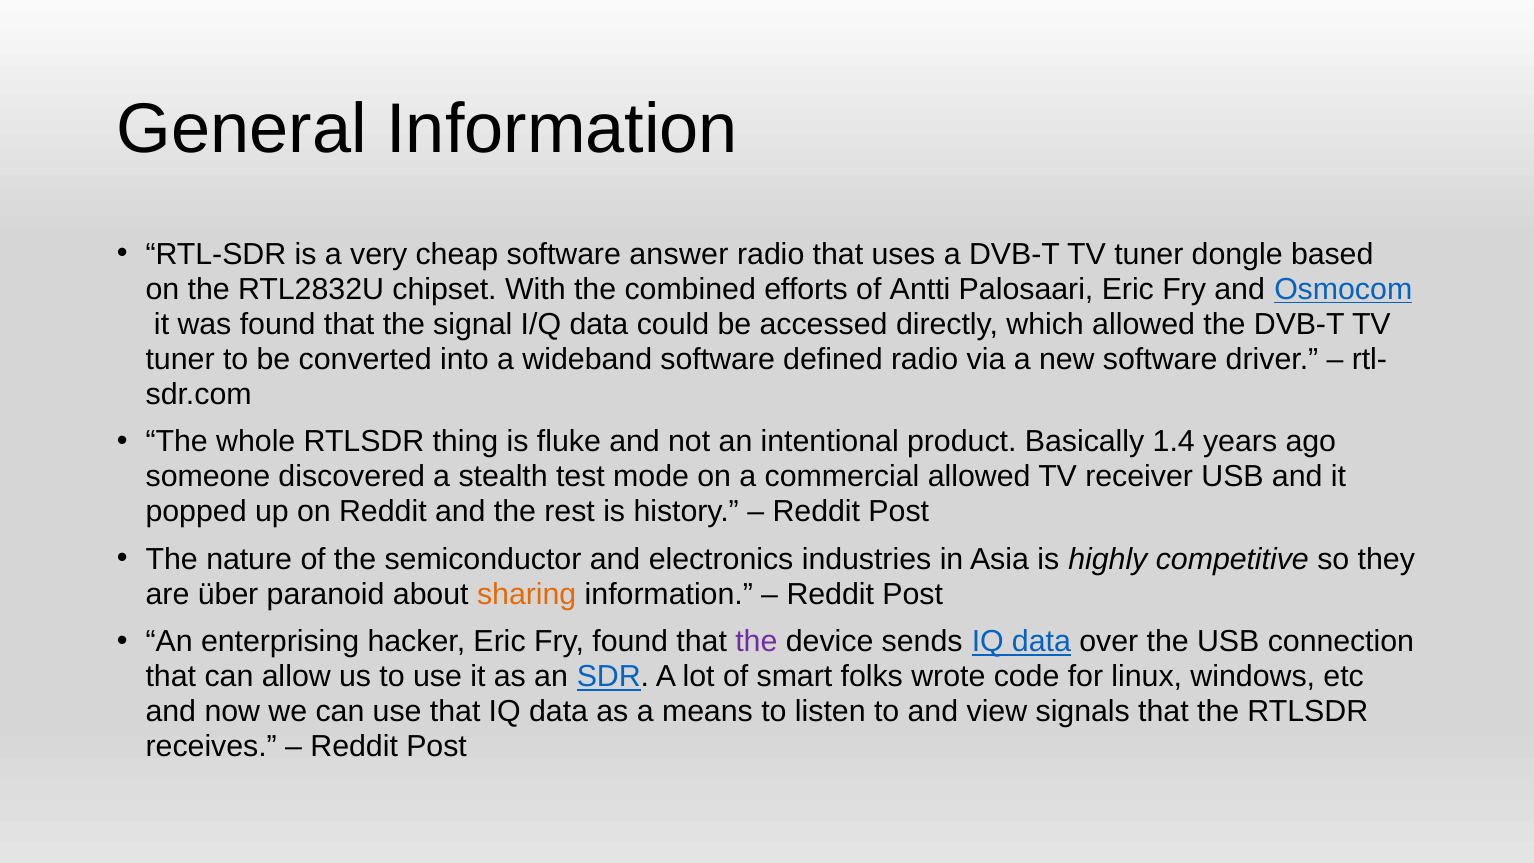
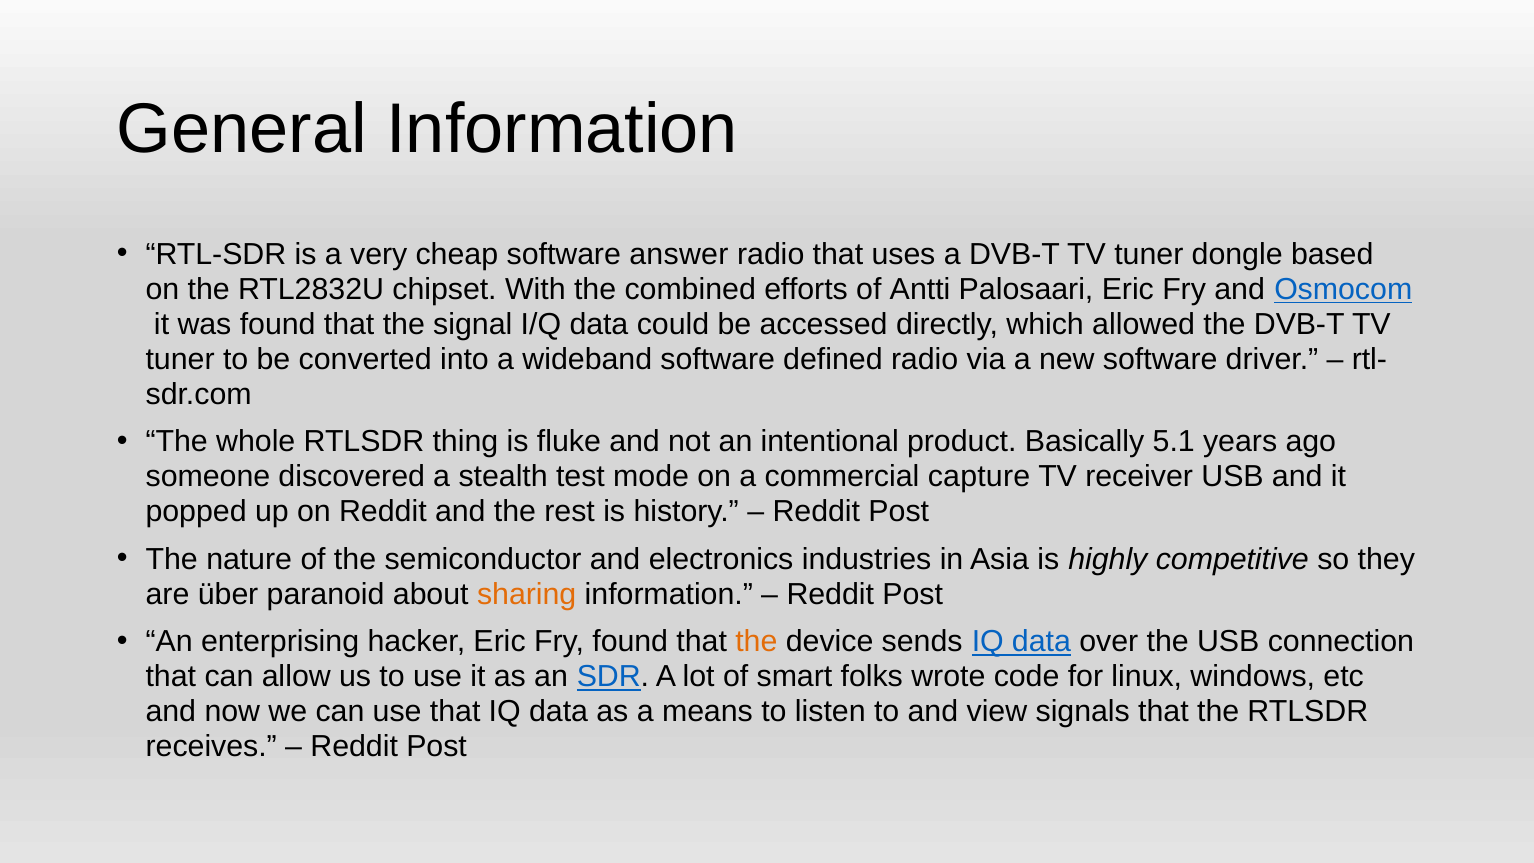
1.4: 1.4 -> 5.1 (1174, 442)
commercial allowed: allowed -> capture (979, 477)
the colour: purple -> orange (756, 642)
